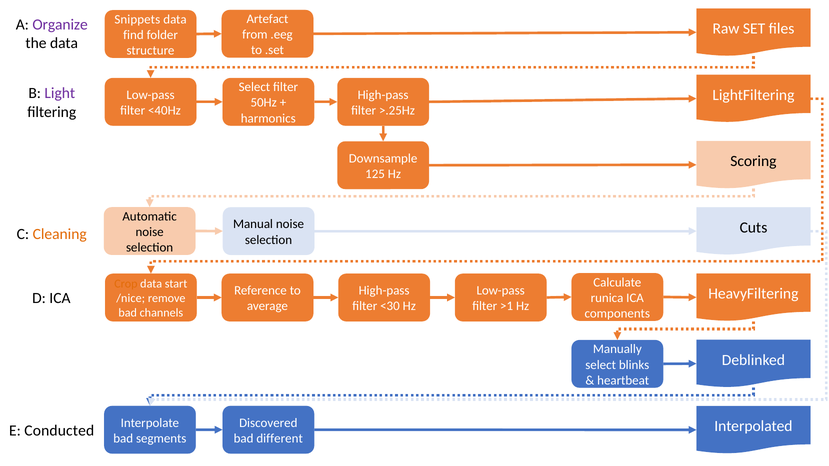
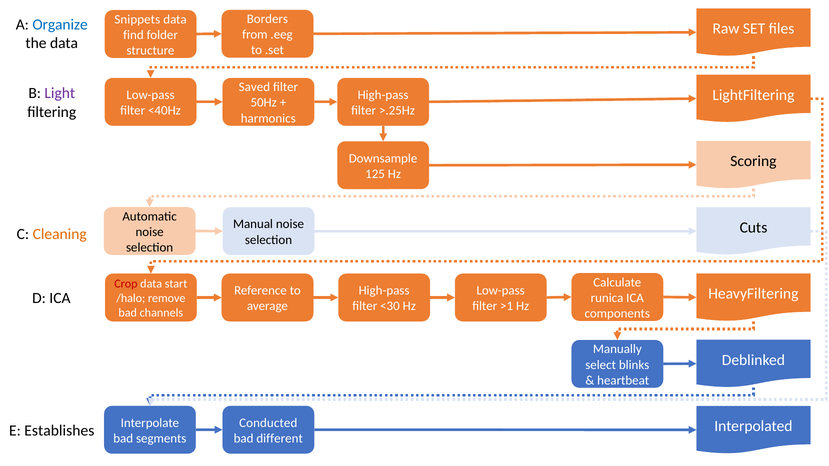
Artefact: Artefact -> Borders (267, 19)
Organize colour: purple -> blue (60, 25)
Select: Select -> Saved (254, 87)
Crop colour: orange -> red (126, 284)
/nice: /nice -> /halo (131, 299)
Discovered: Discovered -> Conducted (268, 423)
Conducted: Conducted -> Establishes (59, 431)
